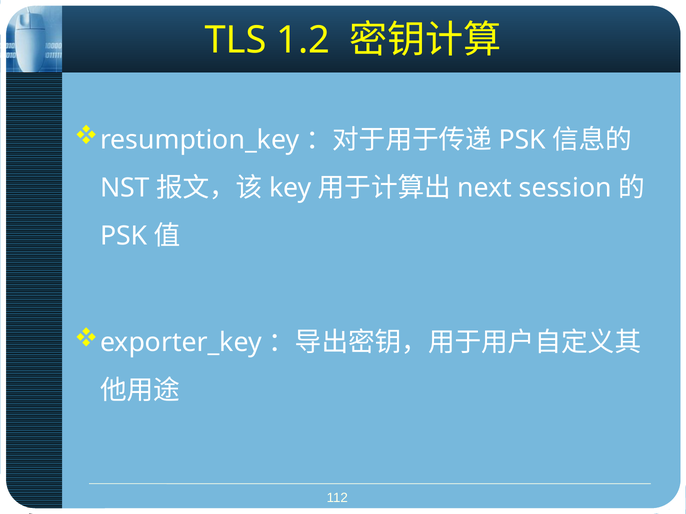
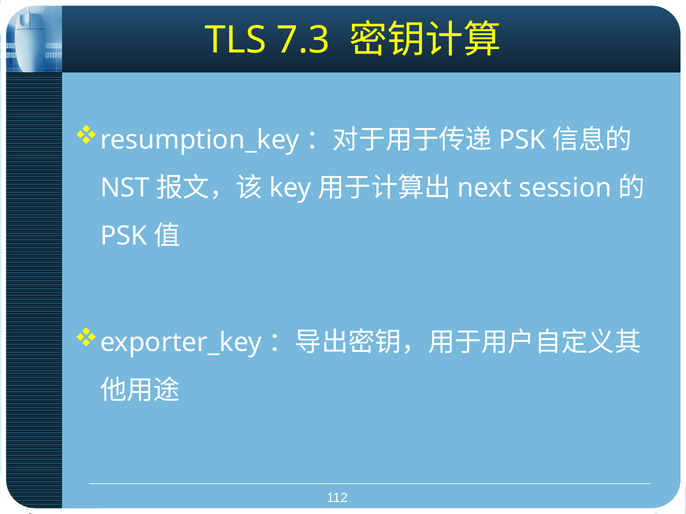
1.2: 1.2 -> 7.3 (303, 40)
